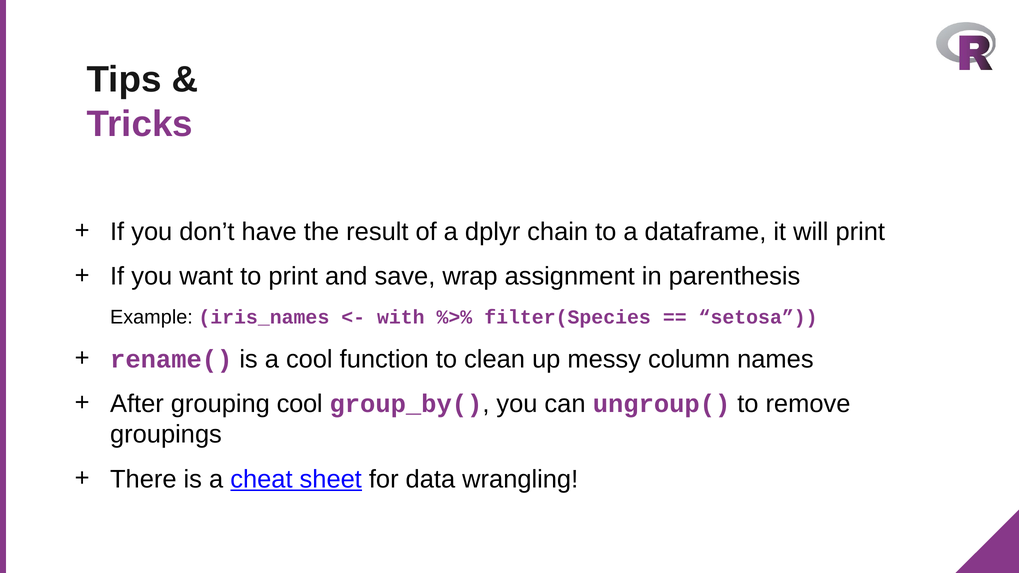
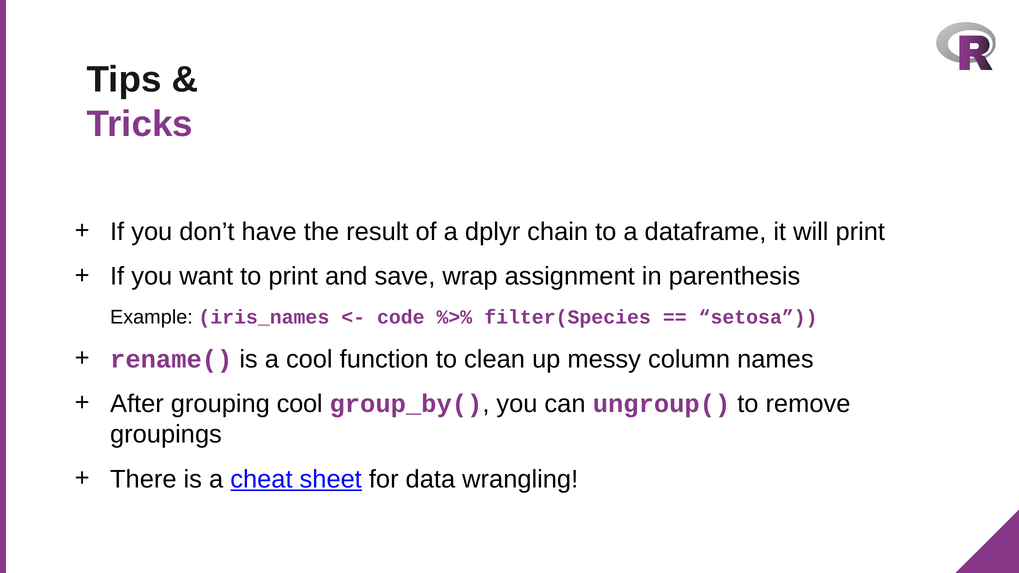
with: with -> code (401, 318)
